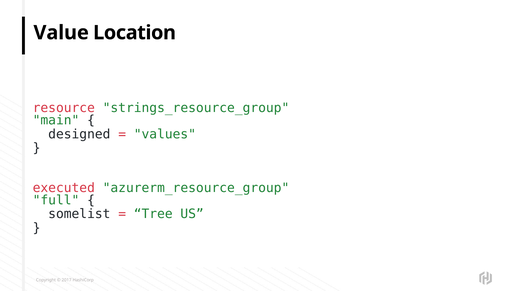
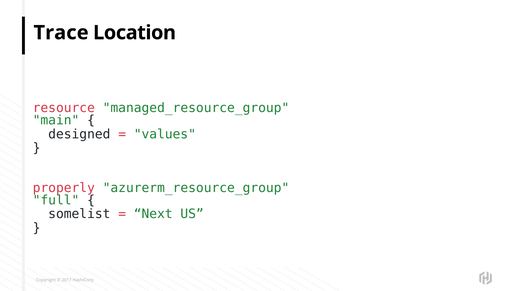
Value: Value -> Trace (61, 33)
strings_resource_group: strings_resource_group -> managed_resource_group (196, 108)
executed: executed -> properly (64, 188)
Tree: Tree -> Next (153, 214)
